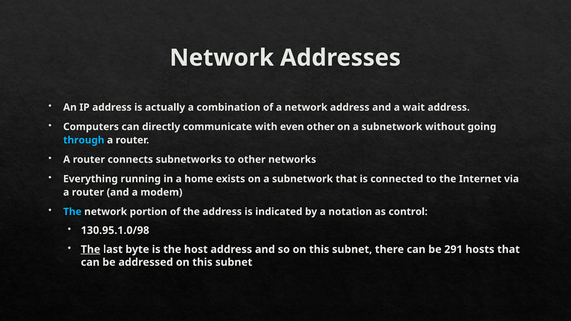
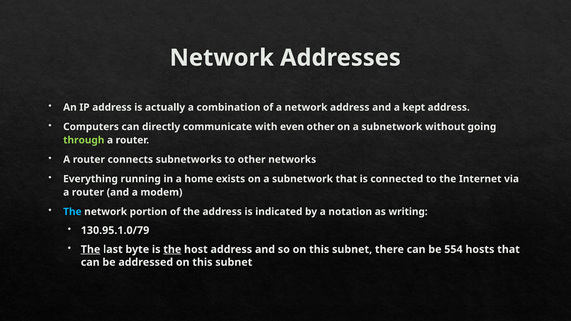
wait: wait -> kept (414, 107)
through colour: light blue -> light green (84, 140)
control: control -> writing (408, 212)
130.95.1.0/98: 130.95.1.0/98 -> 130.95.1.0/79 (115, 231)
the underline: none -> present (172, 250)
291: 291 -> 554 (453, 250)
